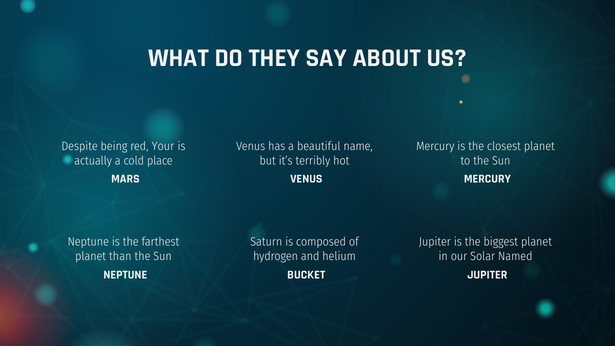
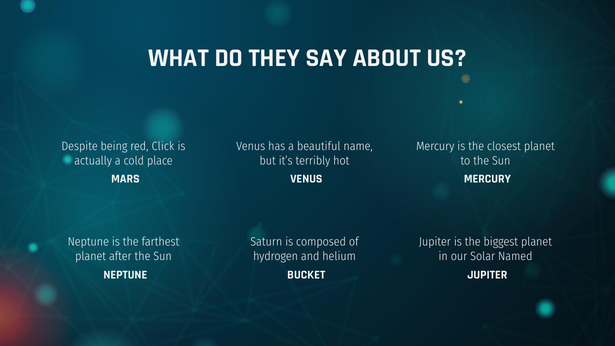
Your: Your -> Click (163, 146)
than: than -> after (120, 256)
